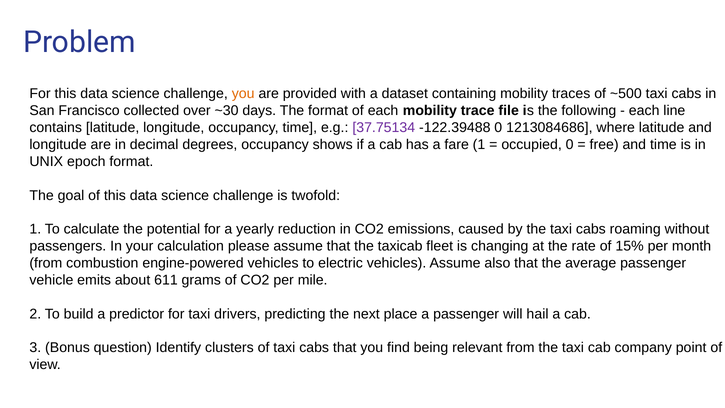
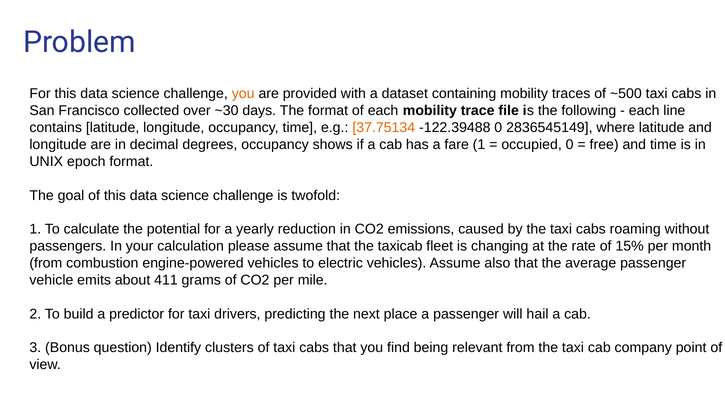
37.75134 colour: purple -> orange (384, 128)
1213084686: 1213084686 -> 2836545149 (549, 128)
611: 611 -> 411 (166, 280)
